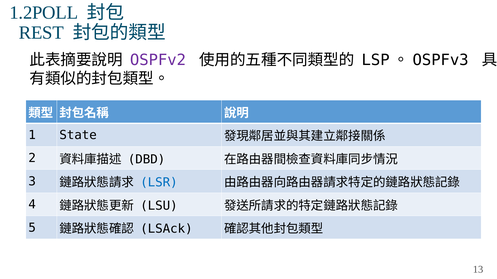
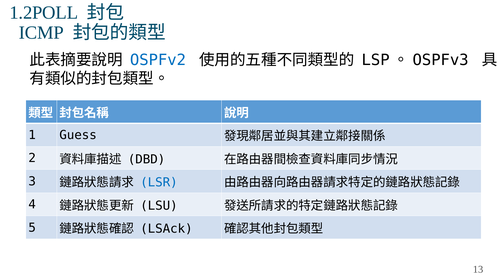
REST: REST -> ICMP (41, 33)
OSPFv2 colour: purple -> blue (158, 60)
State: State -> Guess (78, 135)
